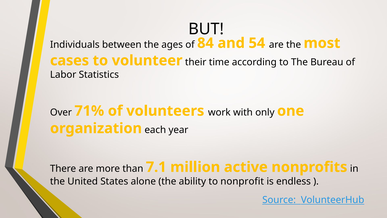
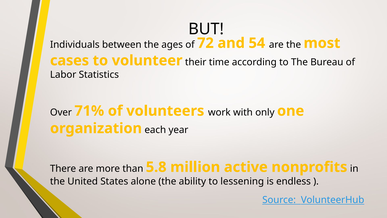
84: 84 -> 72 (205, 43)
7.1: 7.1 -> 5.8 (156, 167)
nonprofit: nonprofit -> lessening (242, 181)
